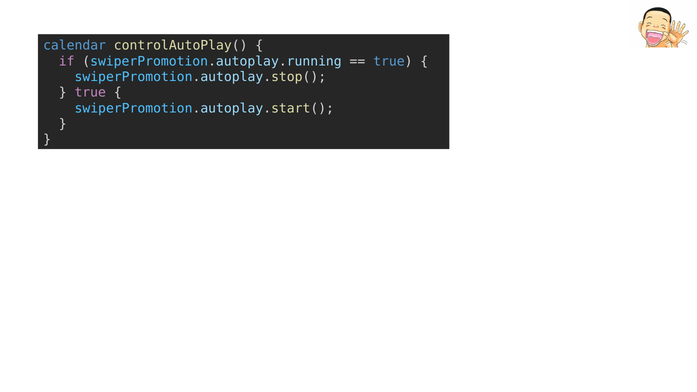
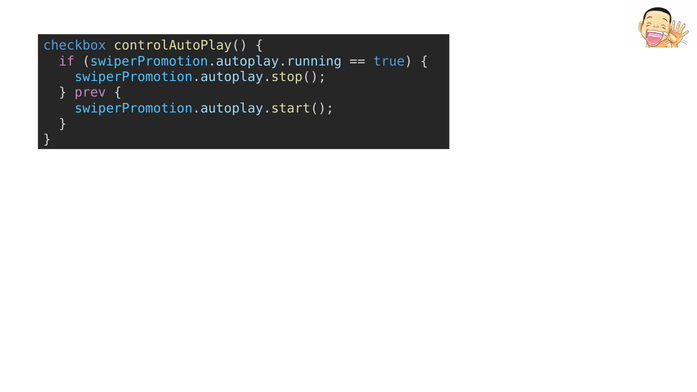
calendar: calendar -> checkbox (75, 46)
true: true -> prev (90, 93)
